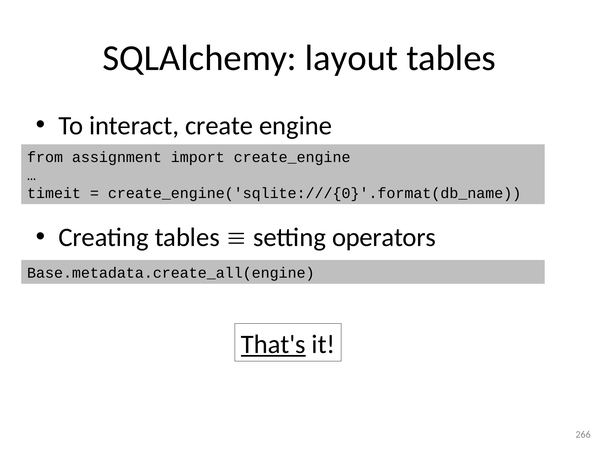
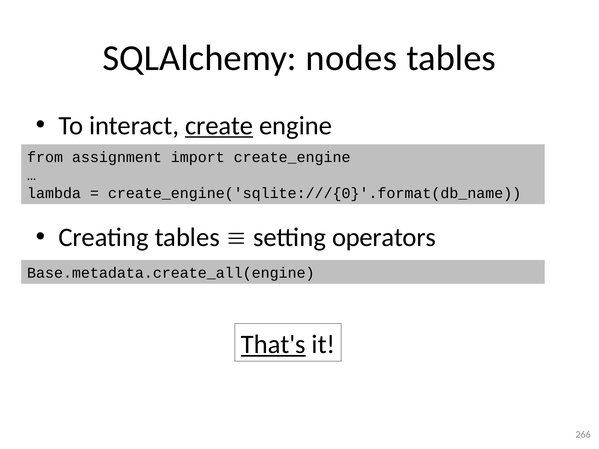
layout: layout -> nodes (351, 58)
create underline: none -> present (219, 126)
timeit: timeit -> lambda (54, 193)
